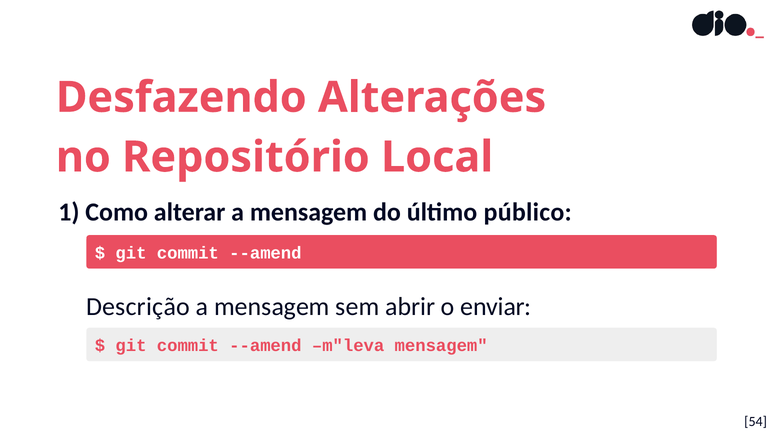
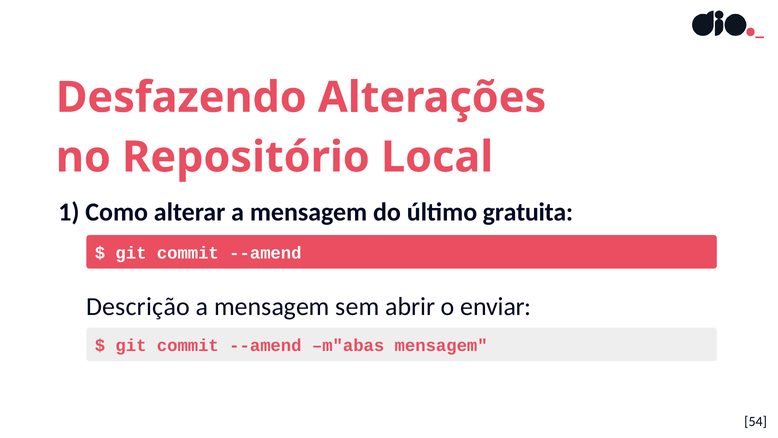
público: público -> gratuita (528, 212)
m"leva: m"leva -> m"abas (348, 345)
